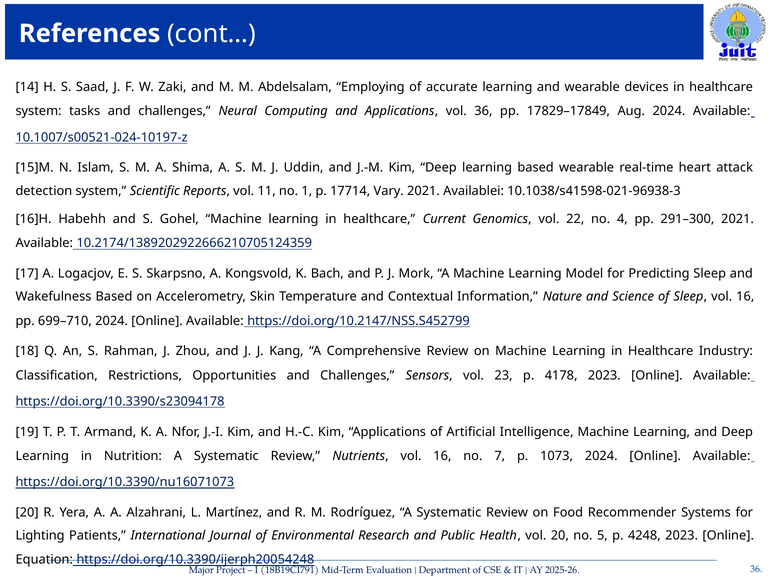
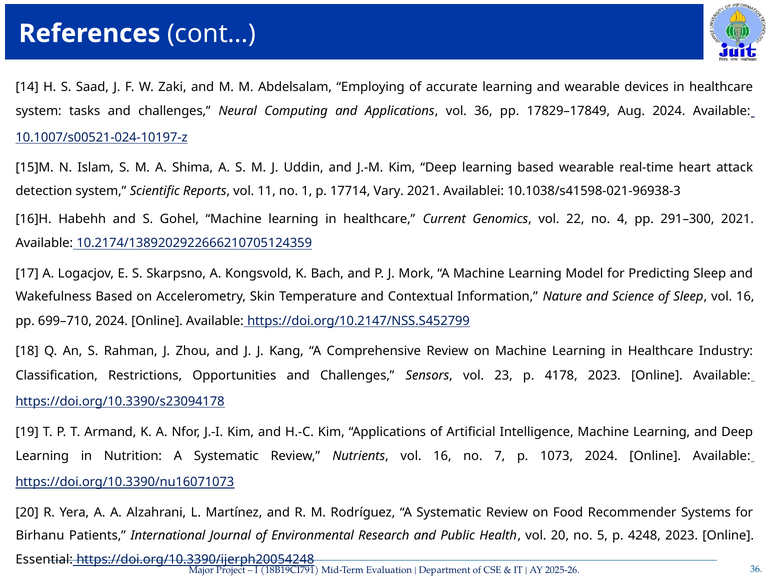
Lighting: Lighting -> Birhanu (40, 536)
Equation: Equation -> Essential (44, 560)
